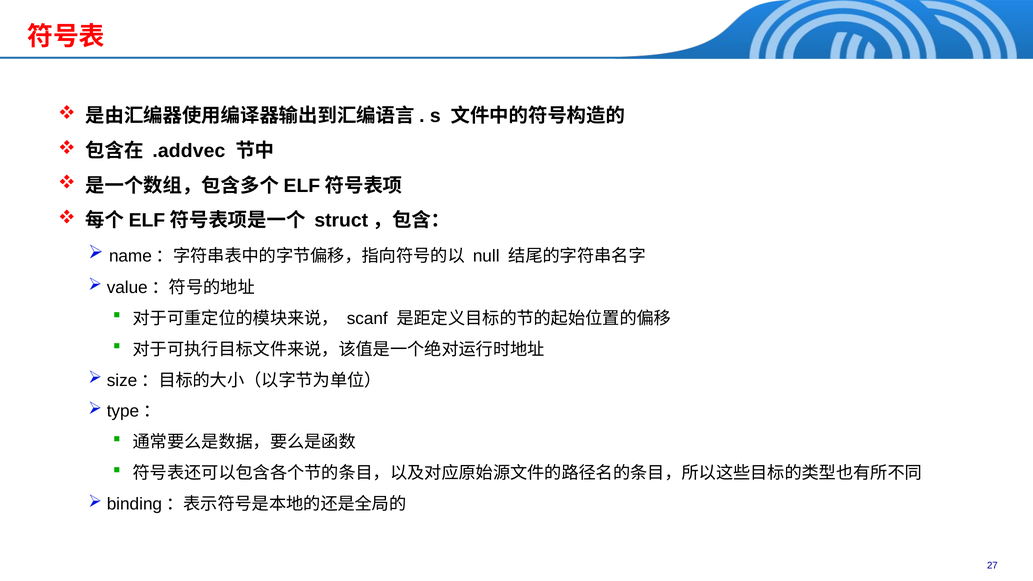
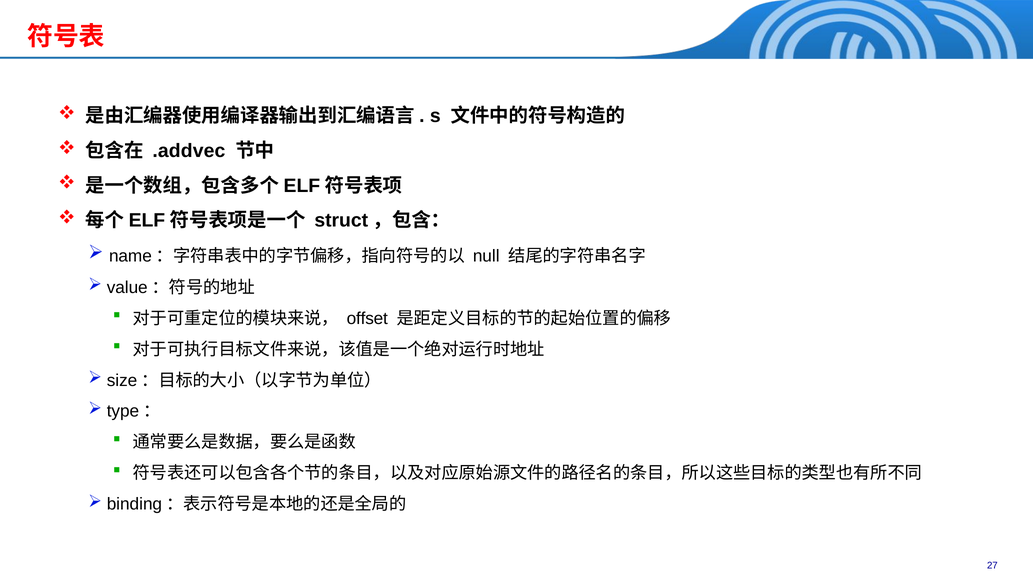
scanf: scanf -> offset (367, 318)
